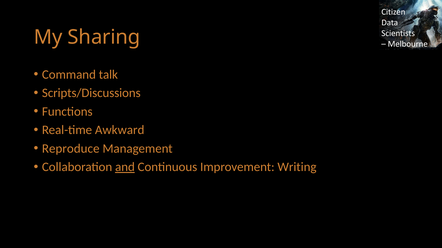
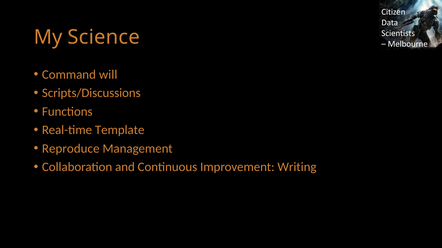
Sharing: Sharing -> Science (104, 37)
talk: talk -> will (108, 75)
Awkward: Awkward -> Template (120, 130)
and underline: present -> none (125, 167)
